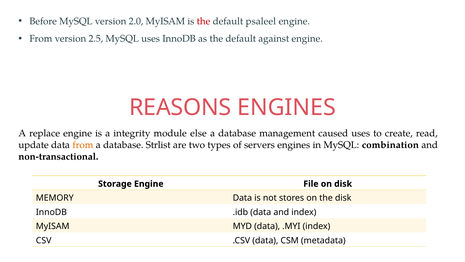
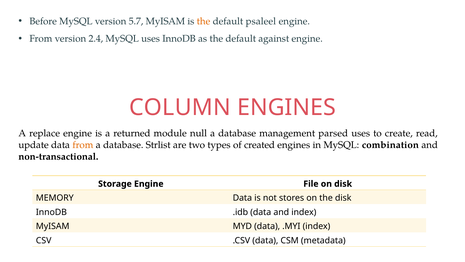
2.0: 2.0 -> 5.7 (136, 21)
the colour: red -> orange (204, 21)
2.5: 2.5 -> 2.4 (96, 39)
REASONS: REASONS -> COLUMN (180, 107)
integrity: integrity -> returned (132, 133)
else: else -> null (198, 133)
caused: caused -> parsed (333, 133)
servers: servers -> created (260, 145)
